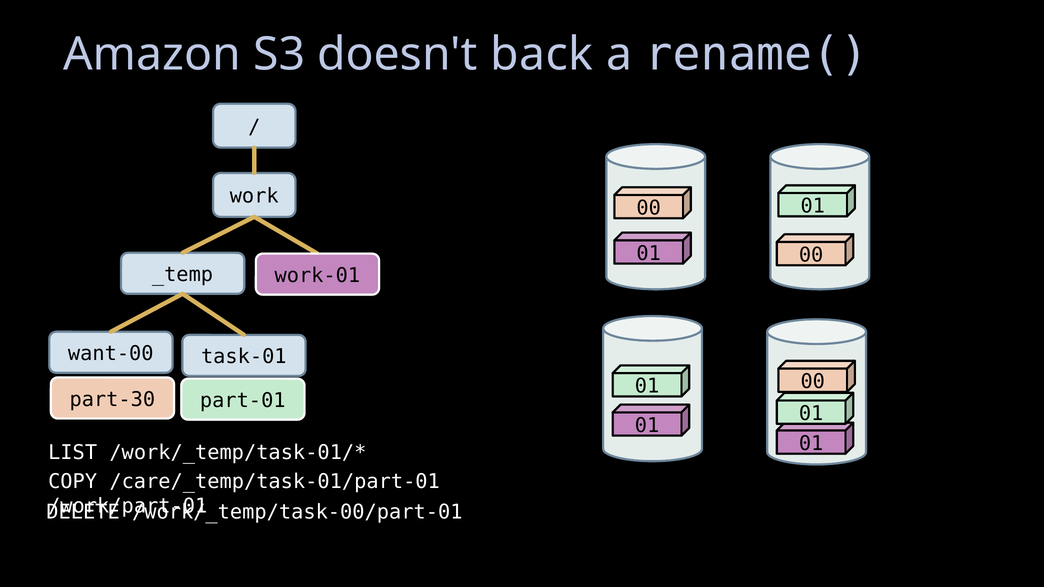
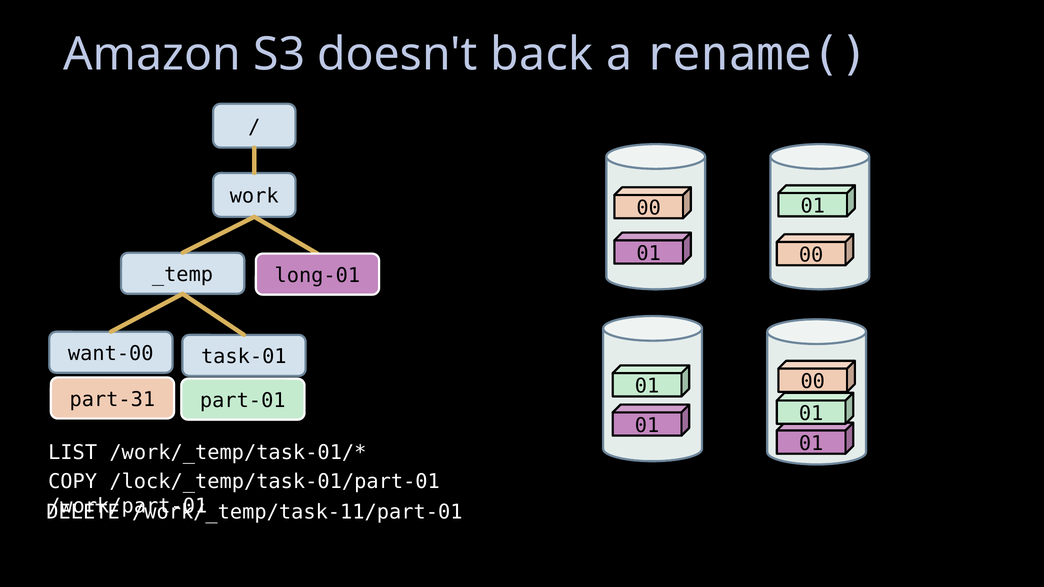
work-01: work-01 -> long-01 (317, 276)
part-30: part-30 -> part-31 (112, 400)
/care/_temp/task-01/part-01: /care/_temp/task-01/part-01 -> /lock/_temp/task-01/part-01 (275, 482)
/work/_temp/task-00/part-01: /work/_temp/task-00/part-01 -> /work/_temp/task-11/part-01 (297, 512)
